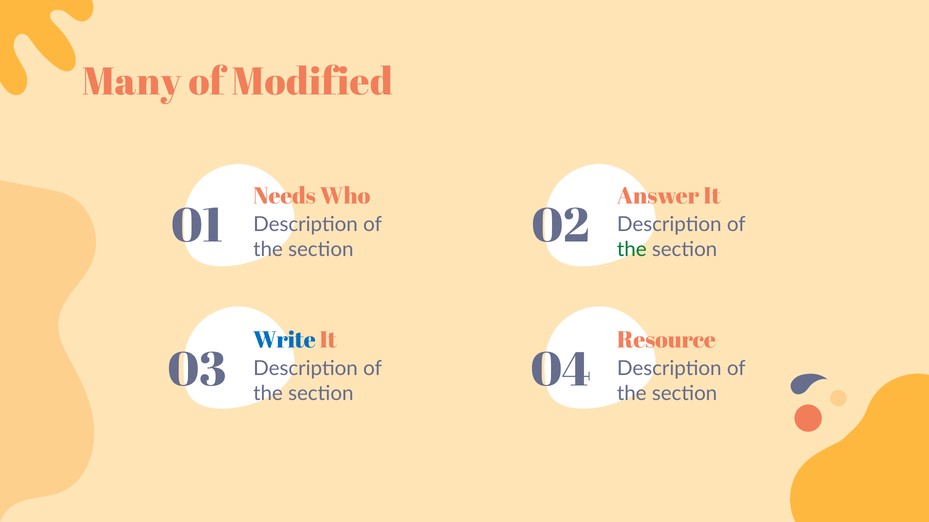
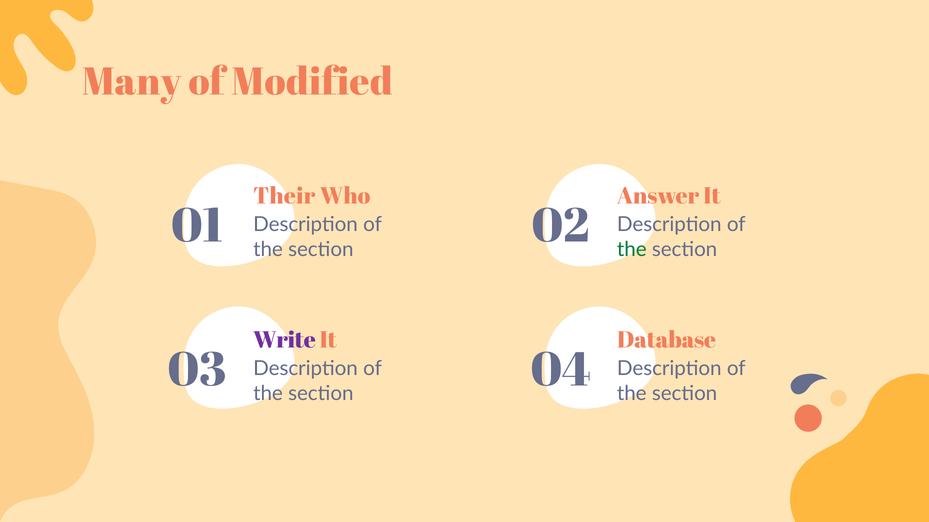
Needs: Needs -> Their (284, 196)
Write colour: blue -> purple (284, 341)
Resource: Resource -> Database (666, 341)
